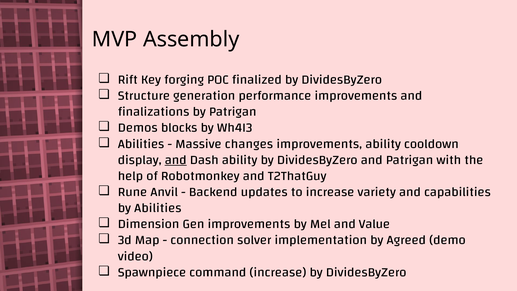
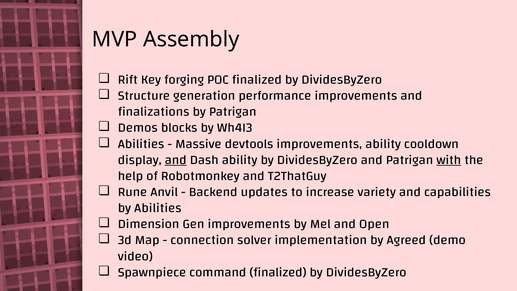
changes: changes -> devtools (249, 144)
with underline: none -> present (449, 160)
Value: Value -> Open (374, 224)
command increase: increase -> finalized (278, 272)
